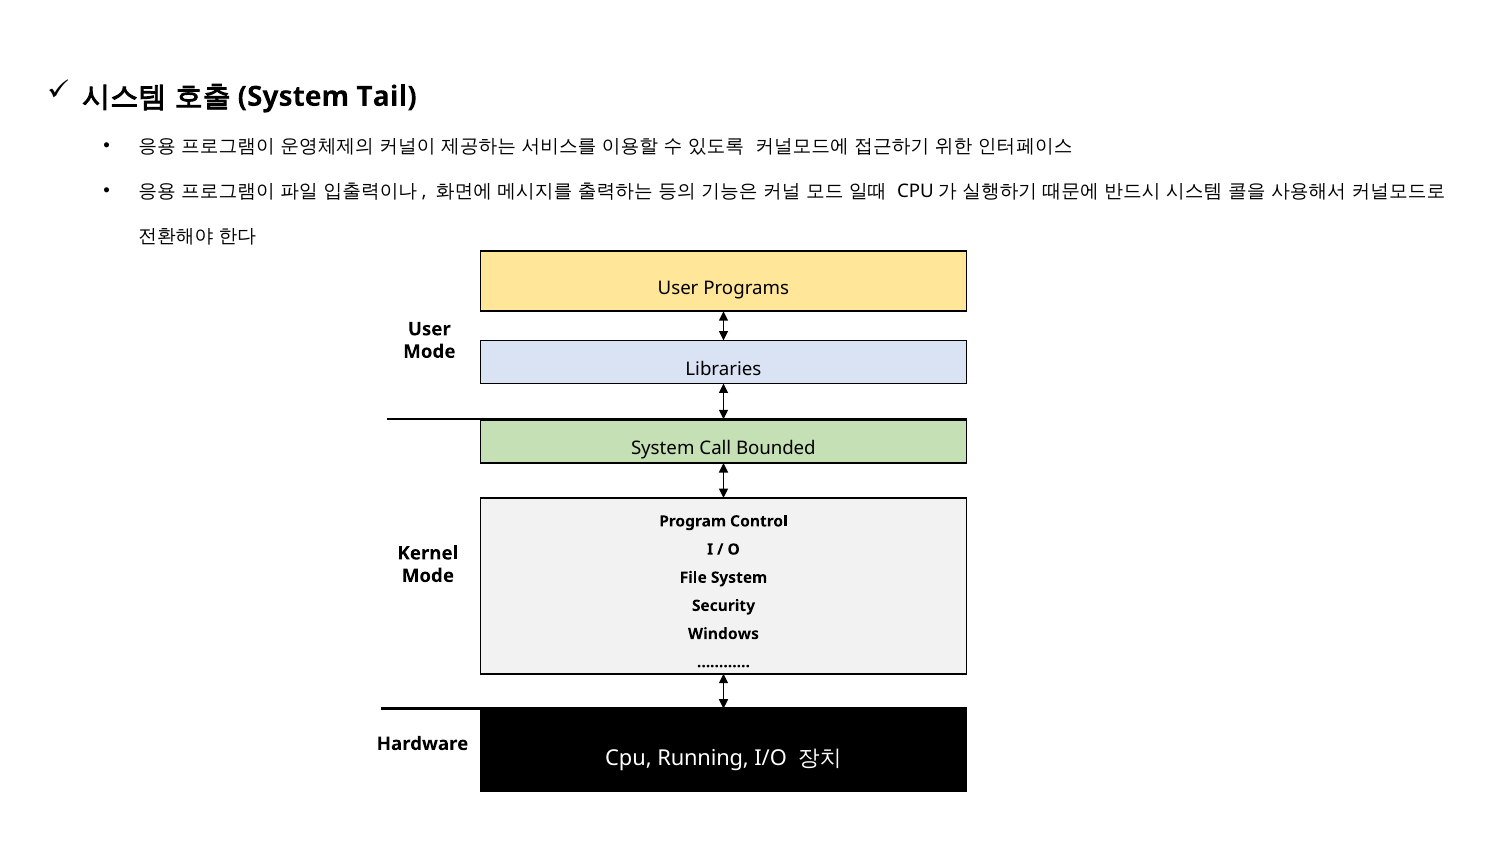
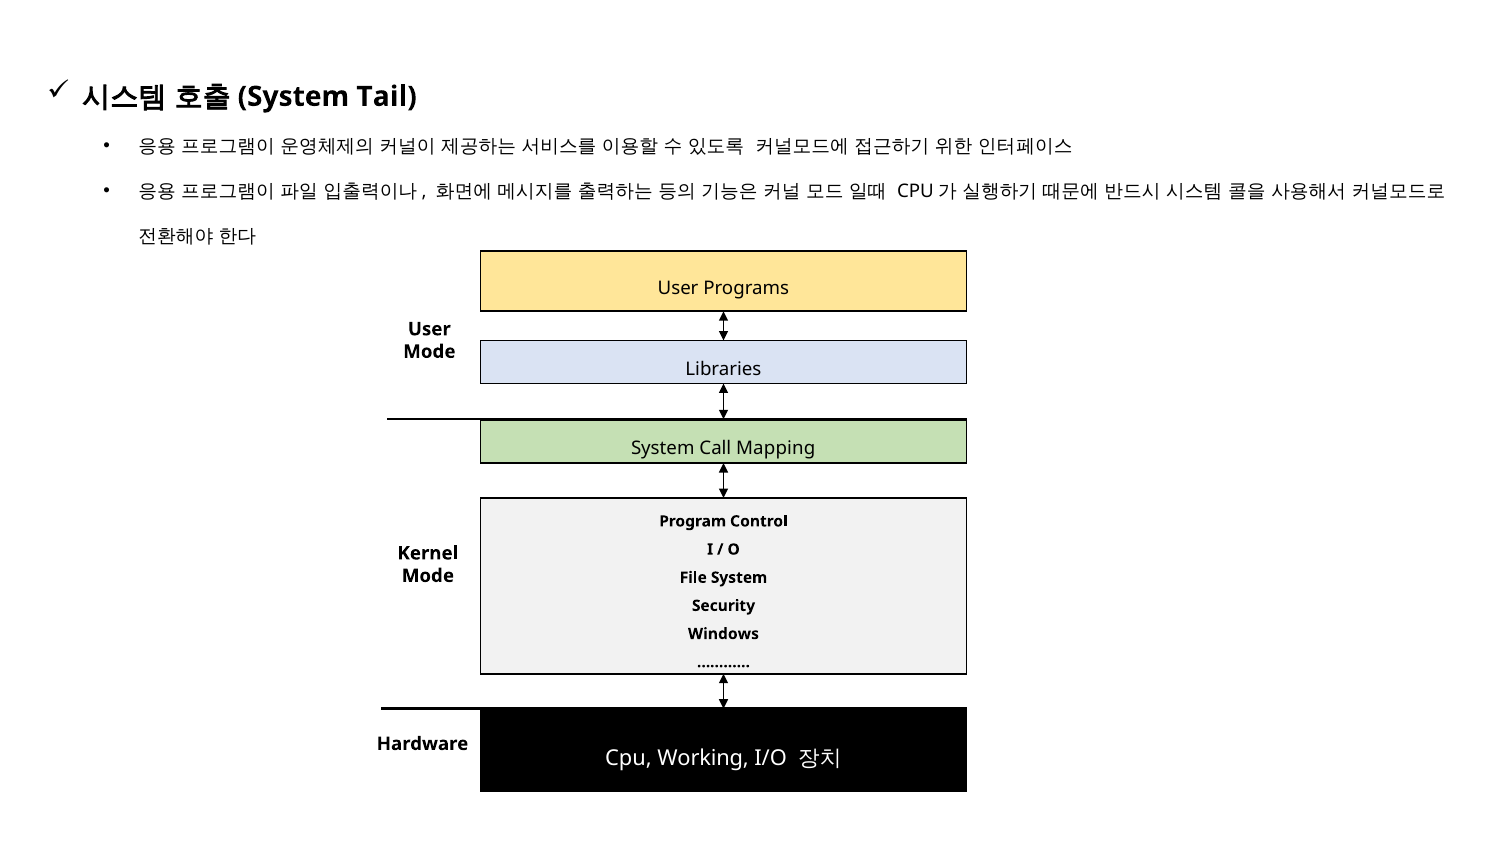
Bounded: Bounded -> Mapping (776, 448)
Running: Running -> Working (703, 758)
